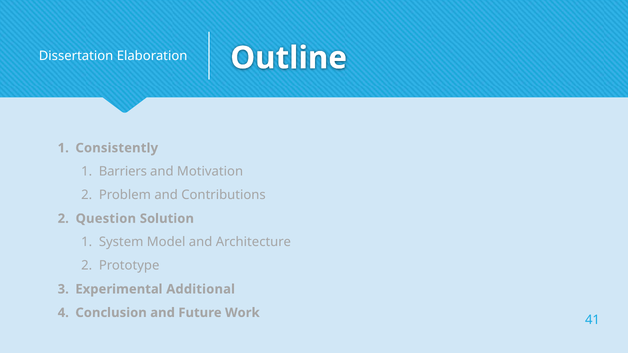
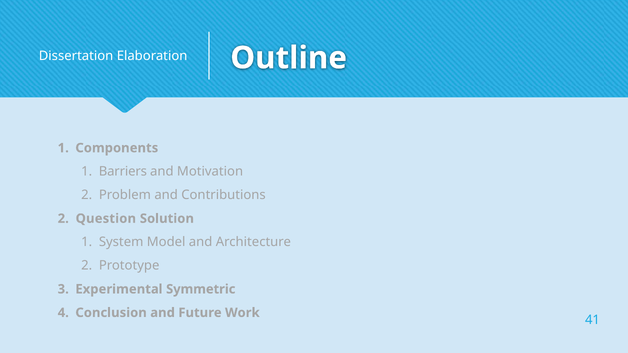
Consistently: Consistently -> Components (117, 148)
Additional: Additional -> Symmetric (201, 289)
